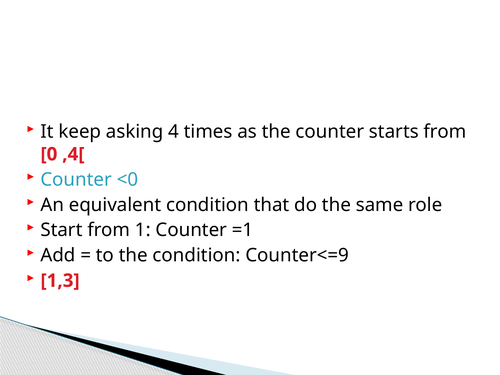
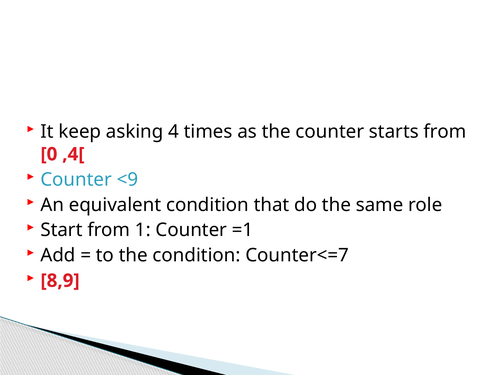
<0: <0 -> <9 (127, 180)
Counter<=9: Counter<=9 -> Counter<=7 (297, 255)
1,3: 1,3 -> 8,9 (60, 281)
